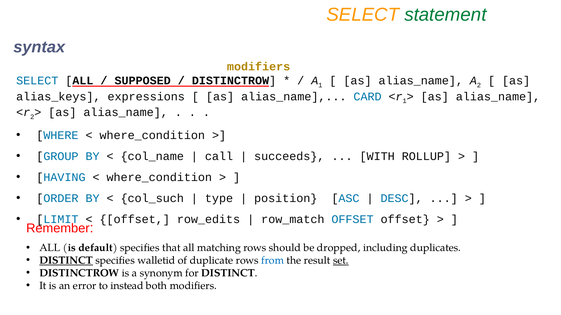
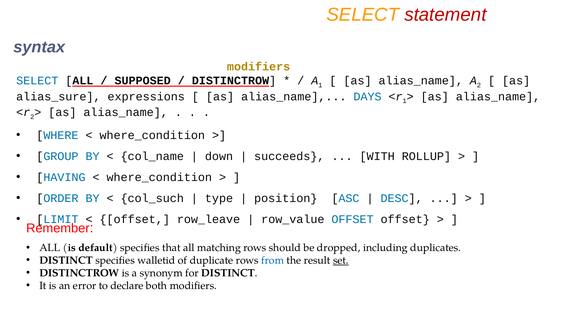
statement colour: green -> red (445, 15)
alias_keys: alias_keys -> alias_sure (58, 97)
CARD: CARD -> DAYS (368, 97)
call: call -> down (219, 157)
row_edits: row_edits -> row_leave (209, 220)
row_match: row_match -> row_value (293, 220)
DISTINCT underline: present -> none (66, 261)
instead: instead -> declare (127, 286)
